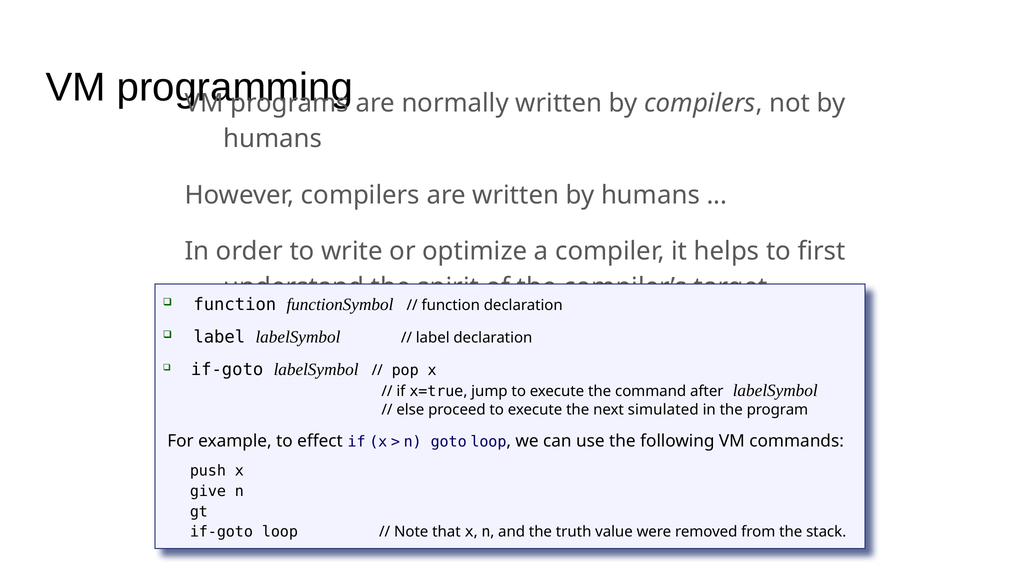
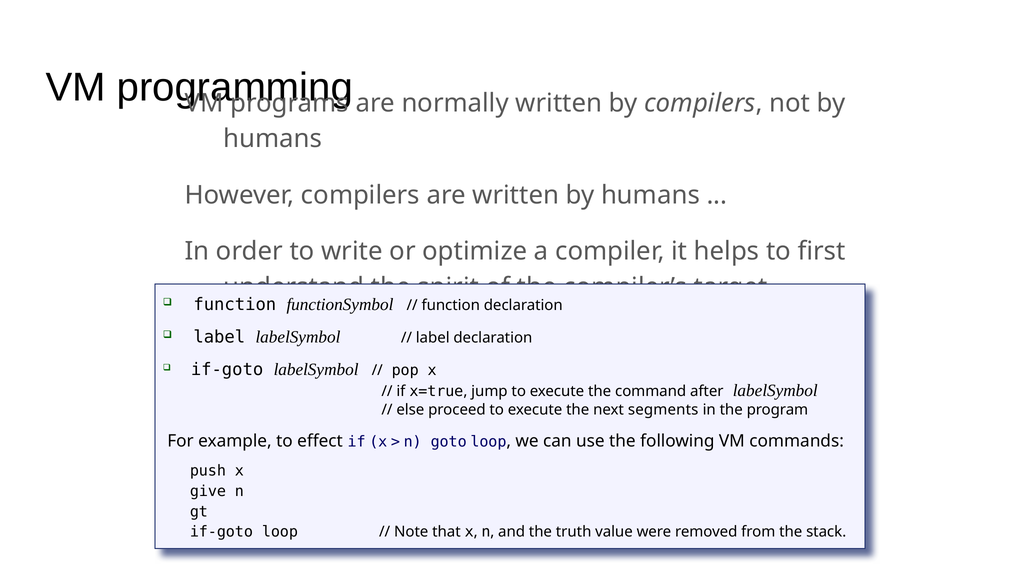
simulated: simulated -> segments (663, 410)
